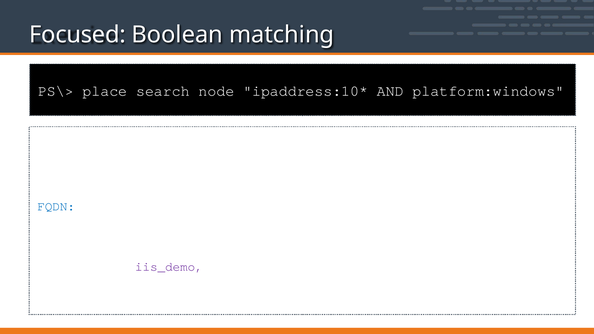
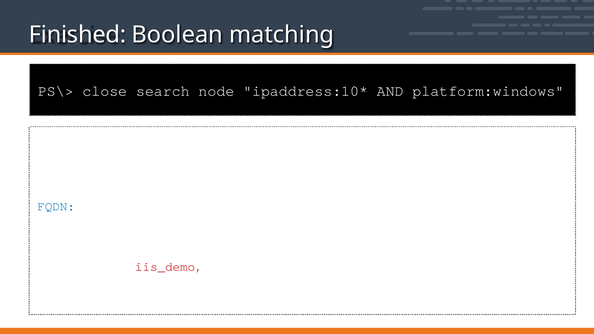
Focused: Focused -> Finished (77, 35)
place: place -> close (105, 91)
iis_demo colour: purple -> red (169, 267)
